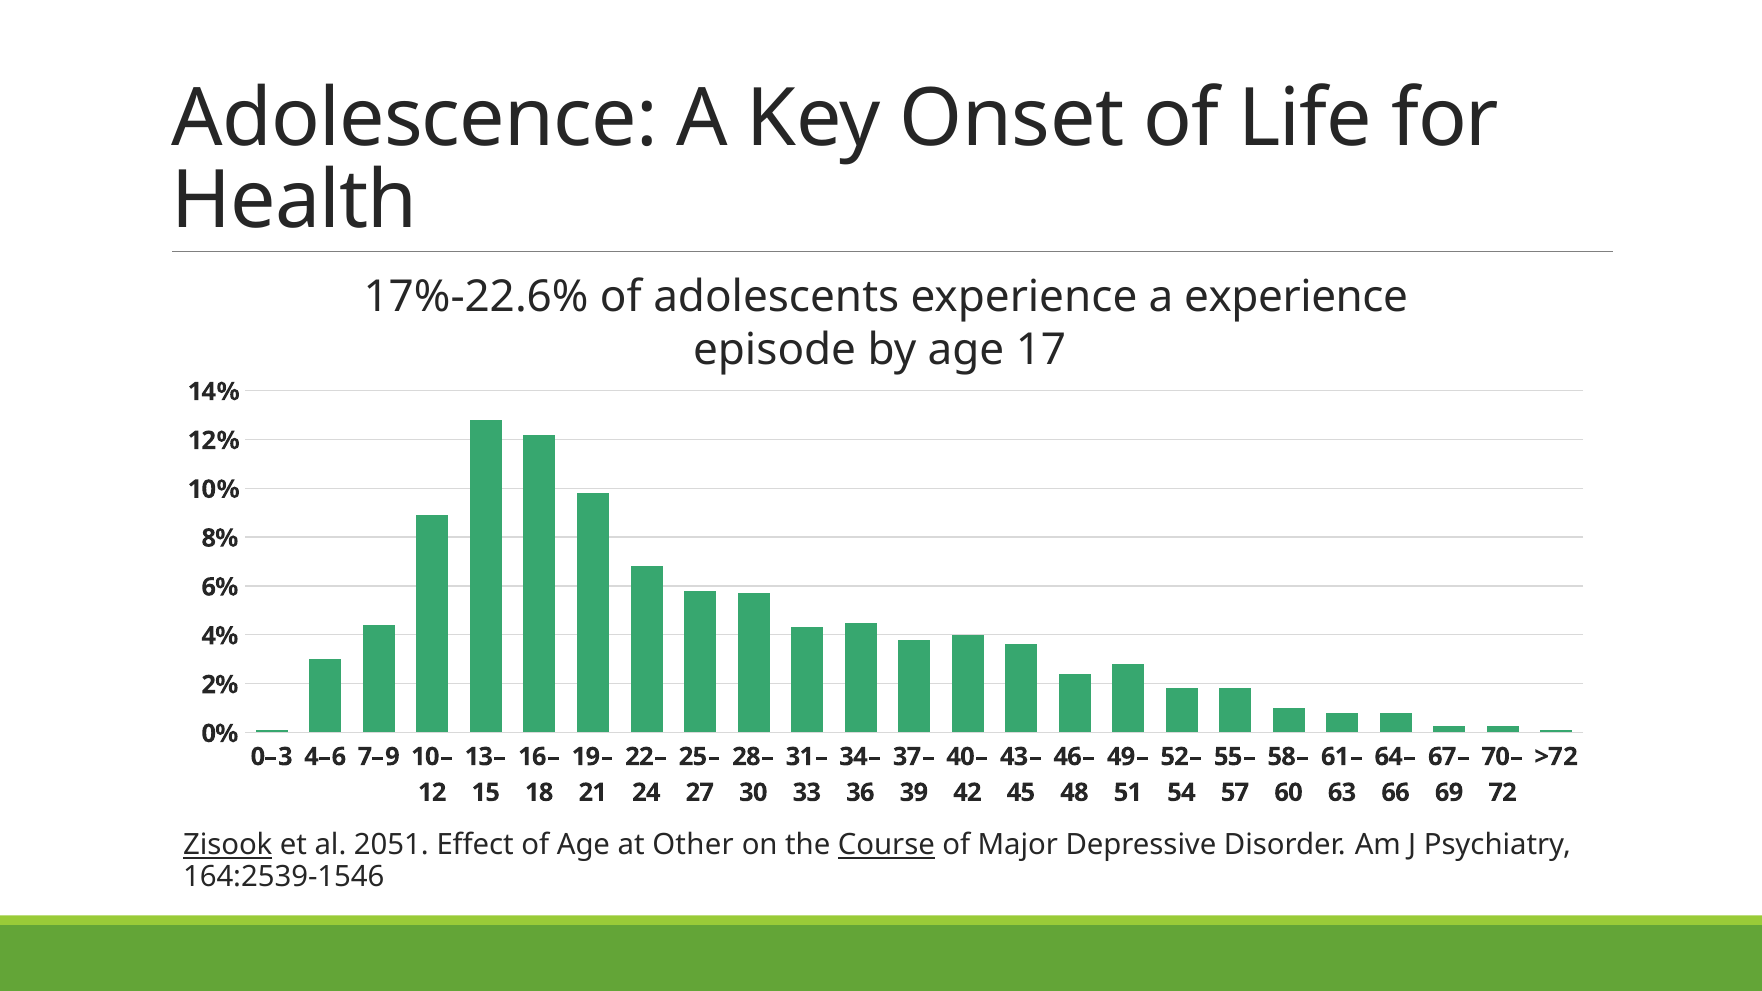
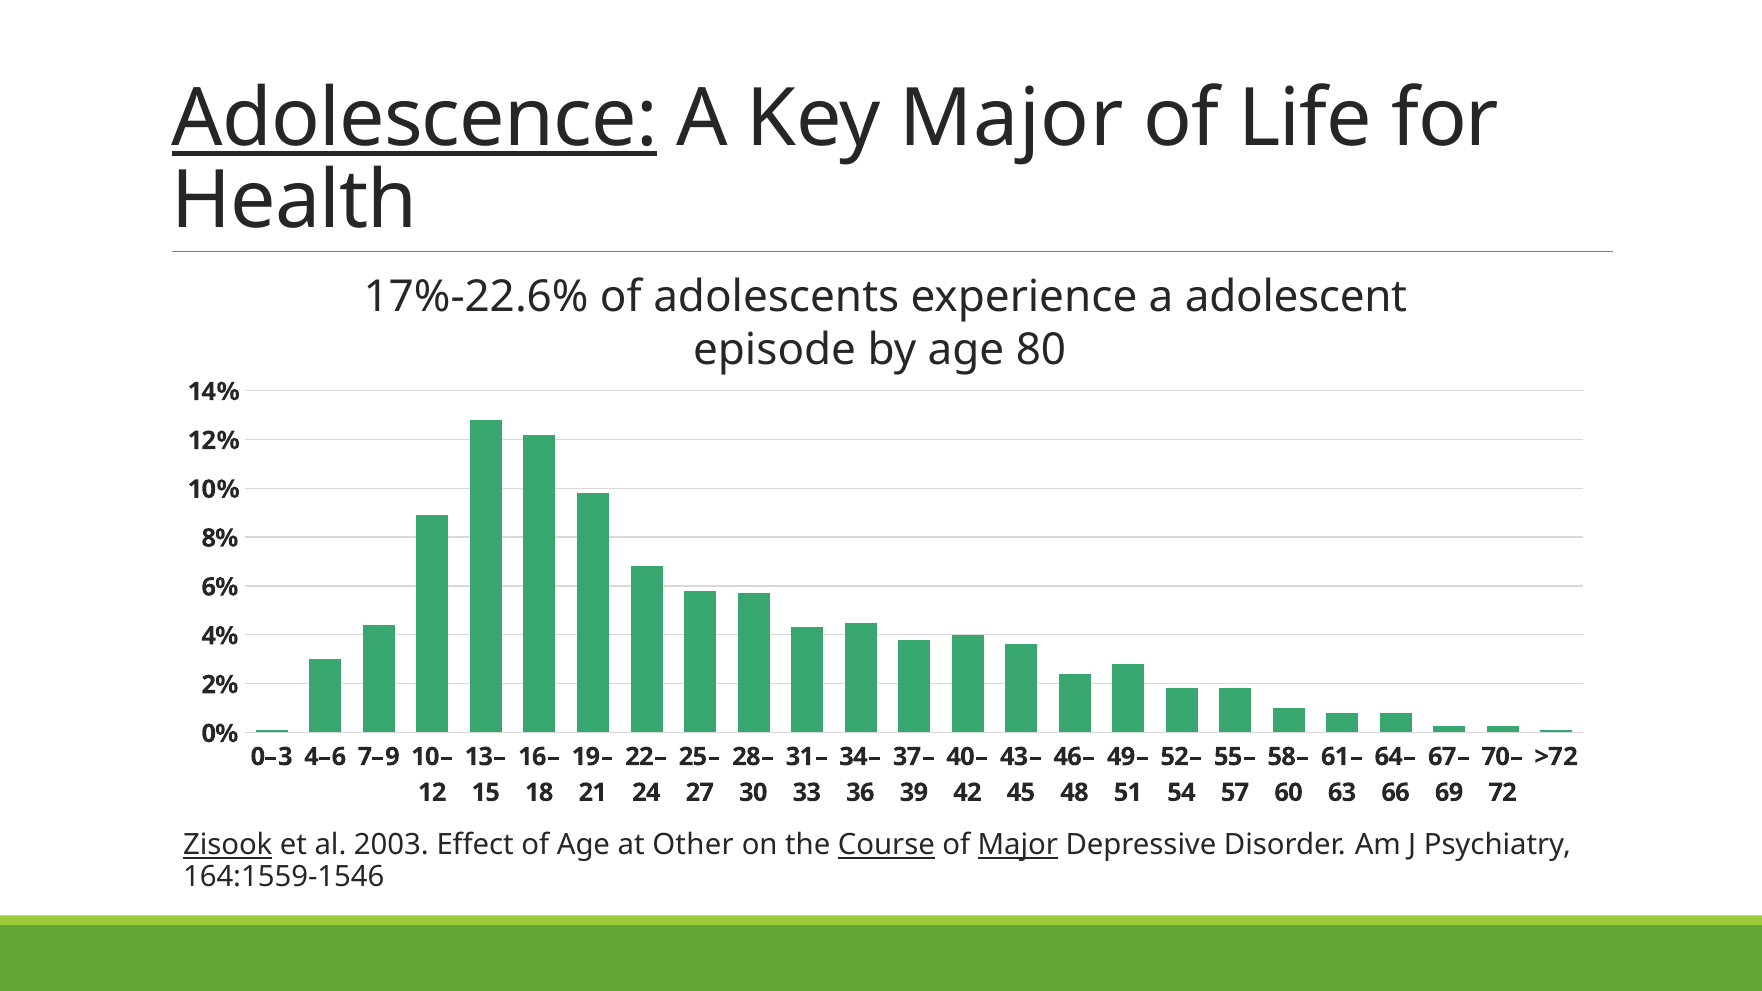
Adolescence underline: none -> present (415, 119)
Key Onset: Onset -> Major (1011, 119)
a experience: experience -> adolescent (1296, 297)
17: 17 -> 80 (1041, 350)
2051: 2051 -> 2003 (391, 845)
Major underline: none -> present (1018, 845)
164:2539-1546: 164:2539-1546 -> 164:1559-1546 (284, 877)
